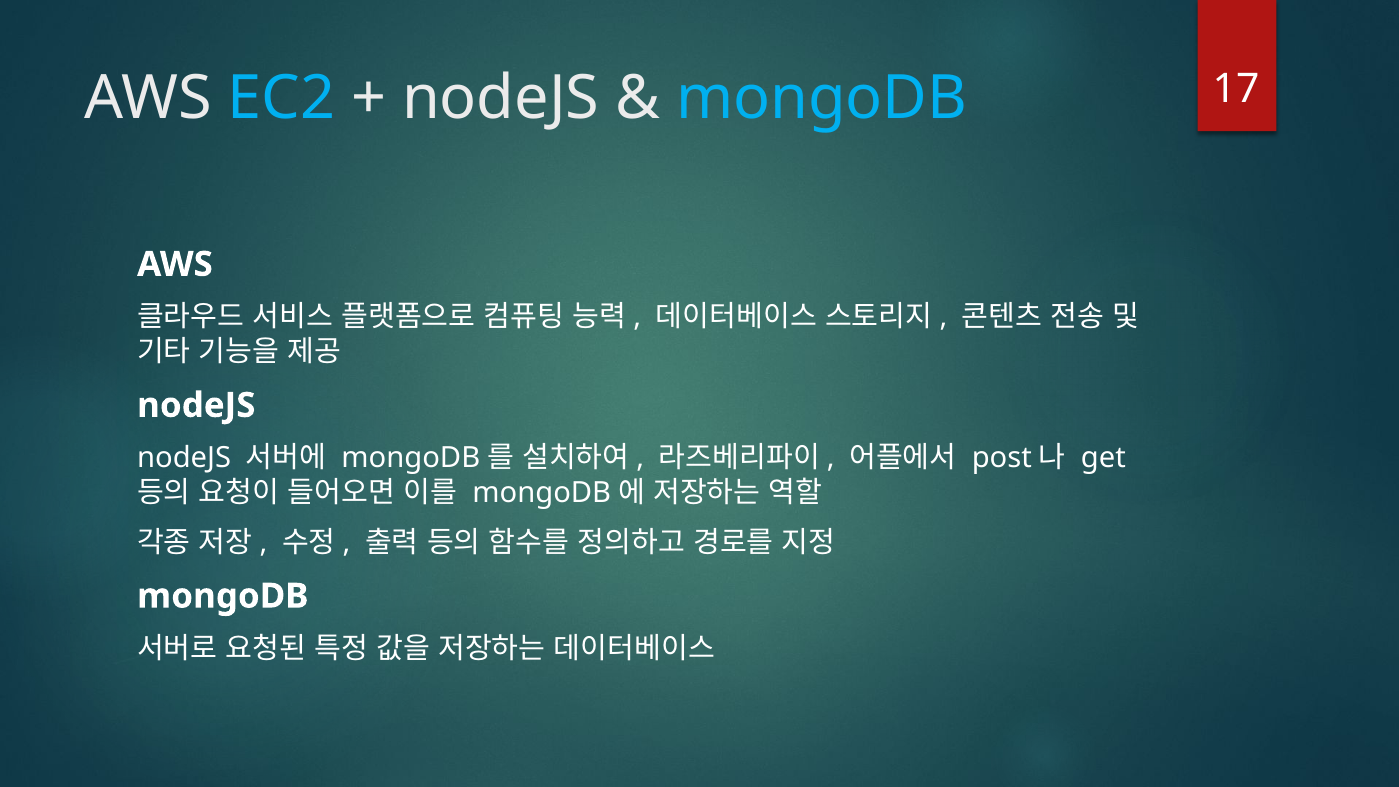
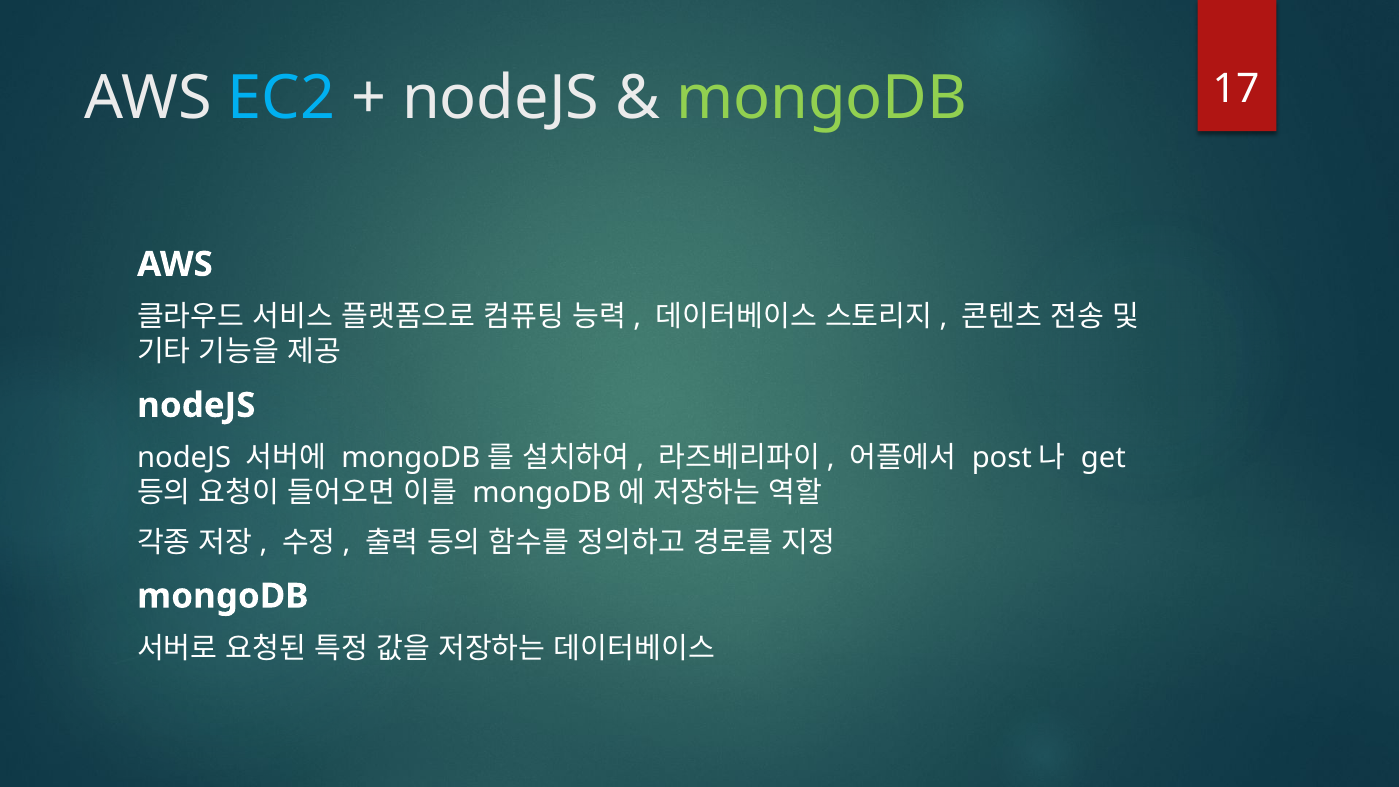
mongoDB colour: light blue -> light green (822, 98)
